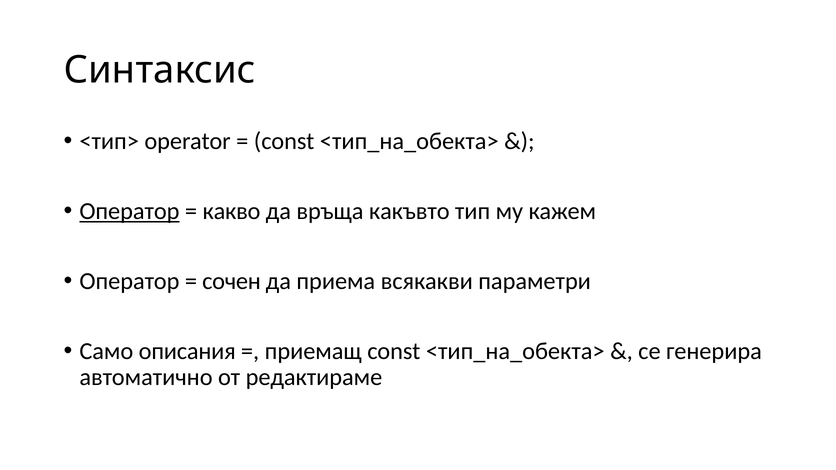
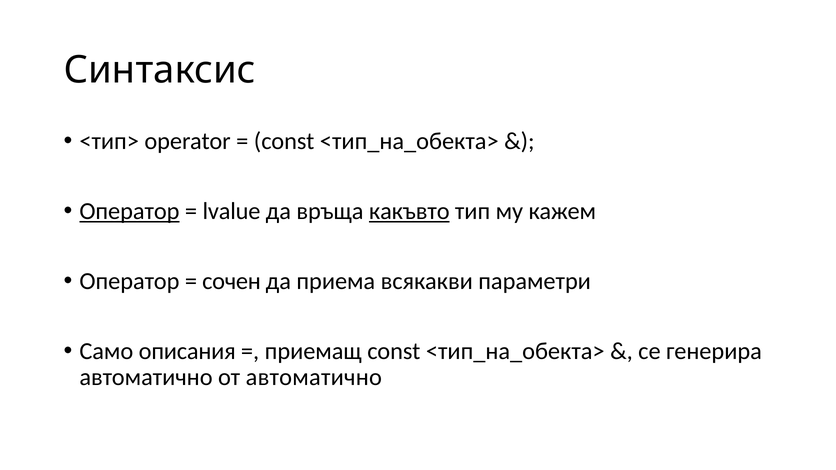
какво: какво -> lvalue (232, 211)
какъвто underline: none -> present (409, 211)
от редактираме: редактираме -> автоматично (314, 378)
